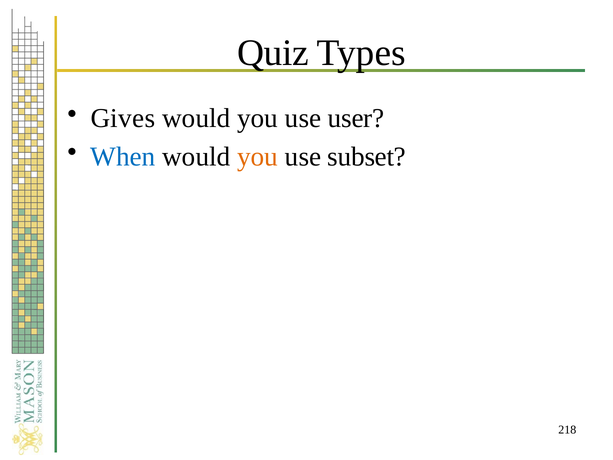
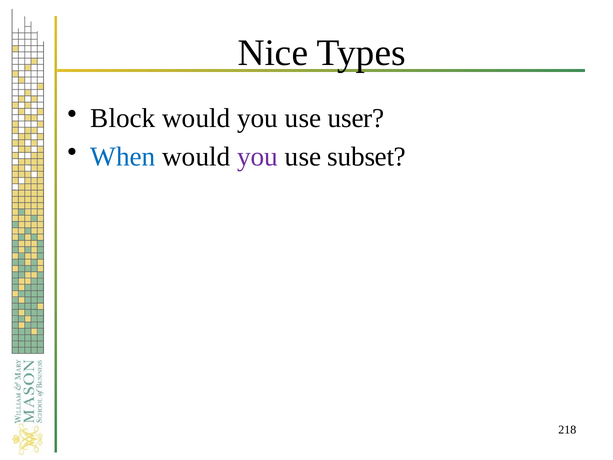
Quiz: Quiz -> Nice (273, 53)
Gives: Gives -> Block (123, 118)
you colour: orange -> purple (258, 157)
